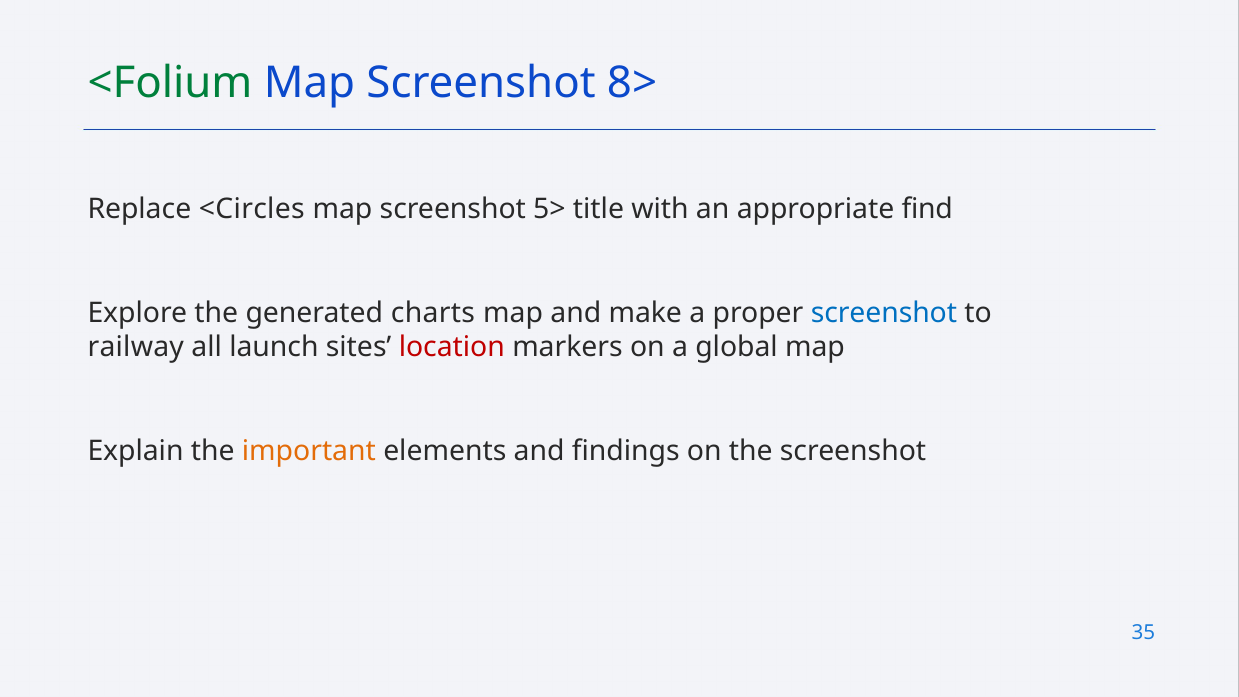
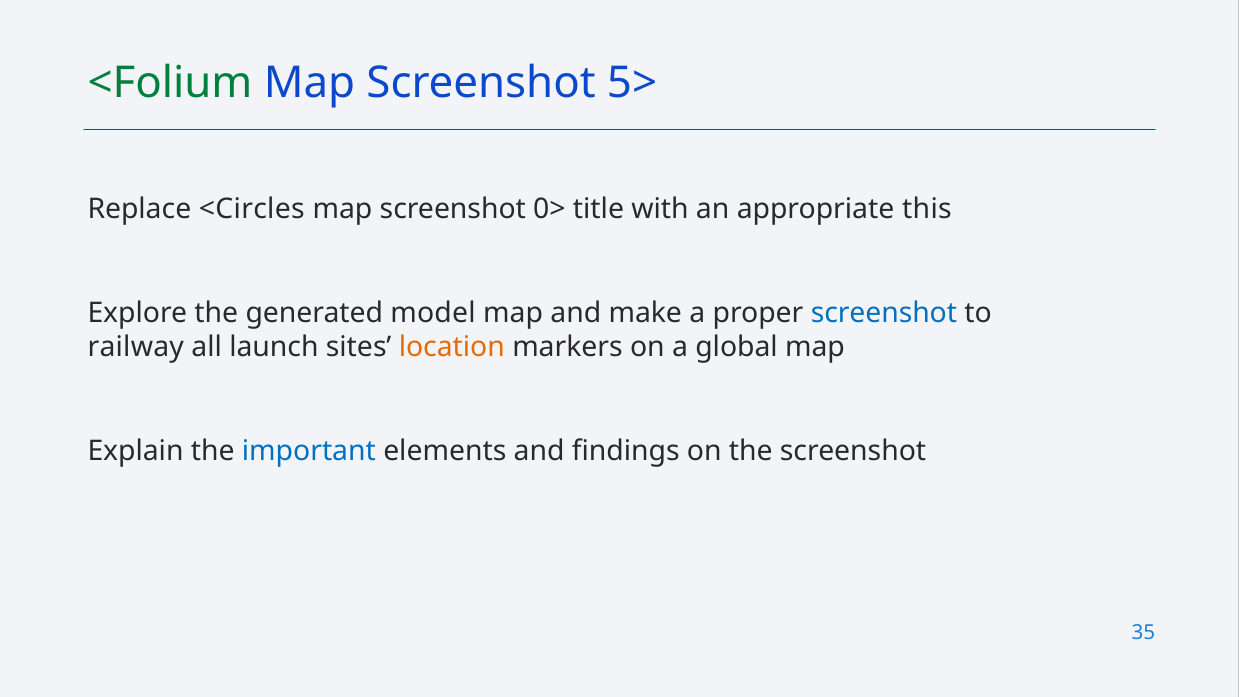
8>: 8> -> 5> (632, 83)
5>: 5> -> 0> (549, 209)
find: find -> this (927, 209)
charts: charts -> model (433, 313)
location colour: red -> orange (452, 347)
important colour: orange -> blue (309, 452)
